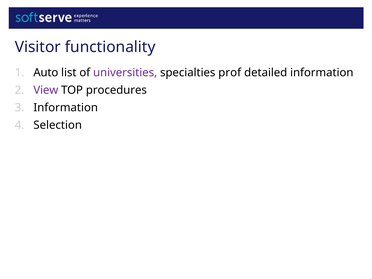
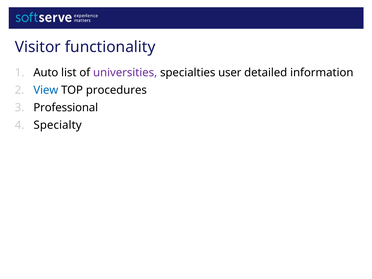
prof: prof -> user (230, 73)
View colour: purple -> blue (46, 90)
Information: Information -> Professional (66, 108)
Selection: Selection -> Specialty (58, 125)
